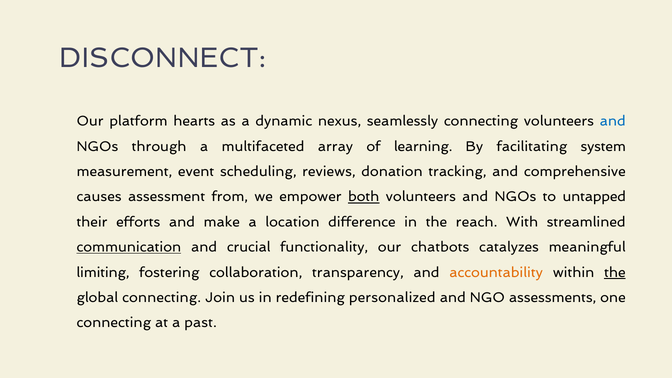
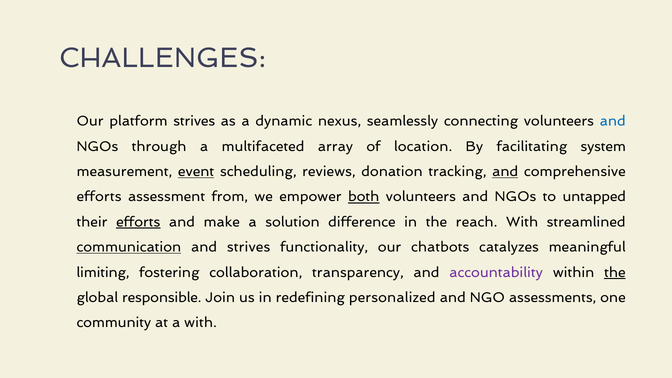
DISCONNECT: DISCONNECT -> CHALLENGES (163, 58)
platform hearts: hearts -> strives (194, 121)
learning: learning -> location (423, 147)
event underline: none -> present (196, 172)
and underline: none -> present (505, 172)
causes: causes -> efforts (99, 197)
efforts underline: none -> present (138, 222)
location: location -> solution (292, 222)
and crucial: crucial -> strives (249, 247)
accountability colour: orange -> purple (496, 272)
global connecting: connecting -> responsible (162, 298)
connecting: connecting -> community (114, 323)
a past: past -> with (200, 323)
